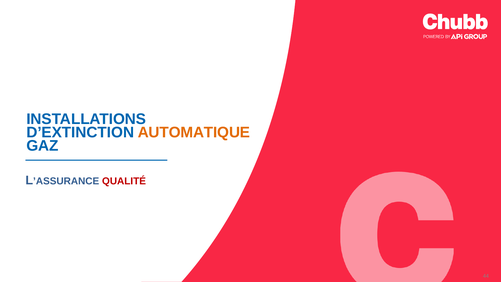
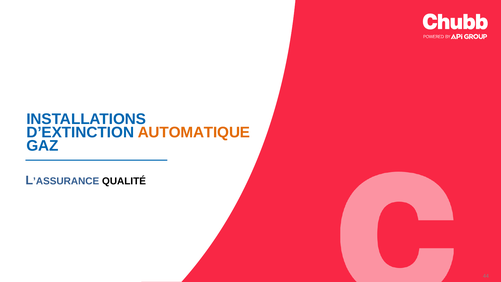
QUALITÉ colour: red -> black (124, 181)
